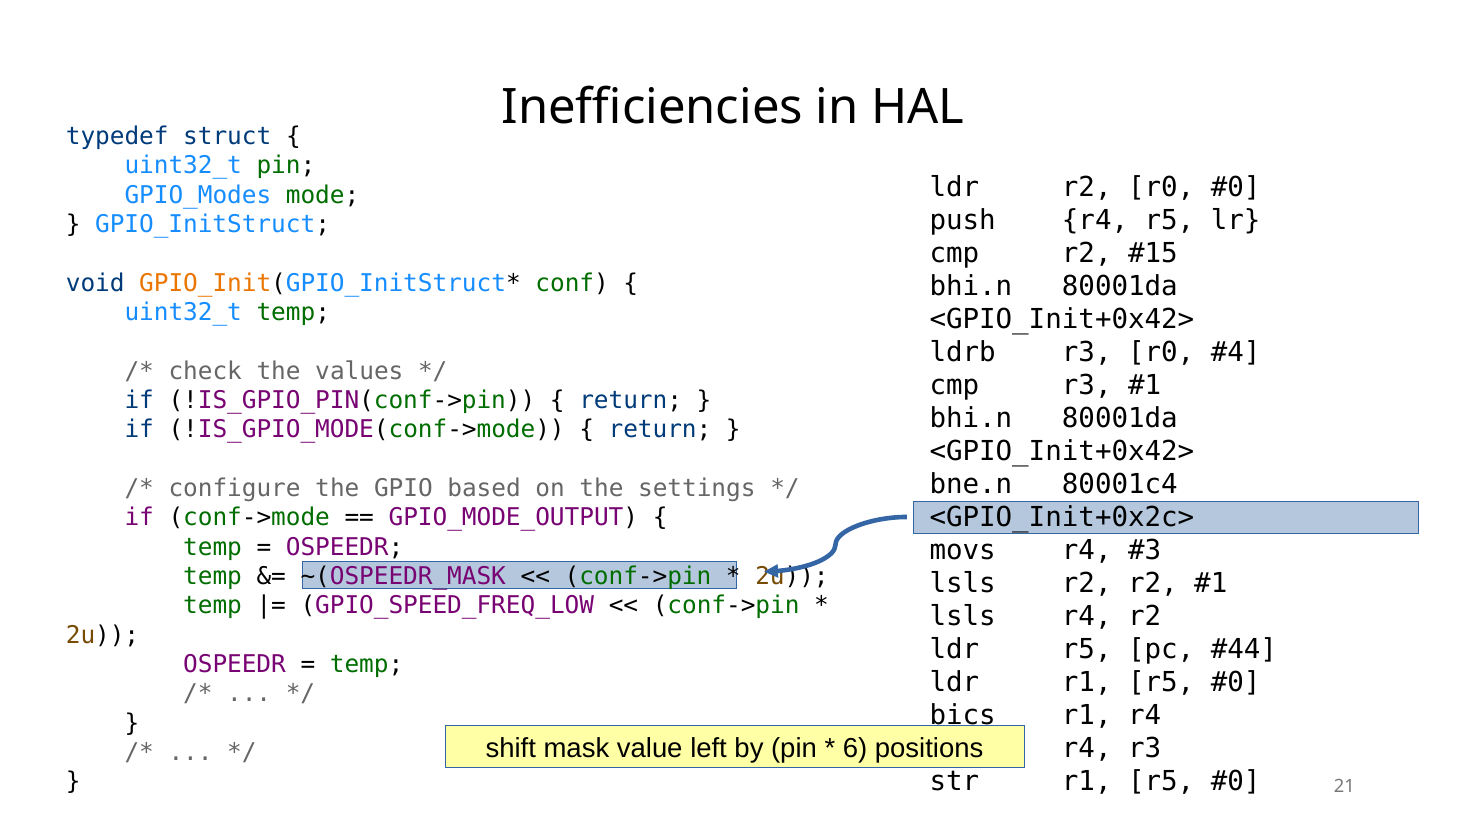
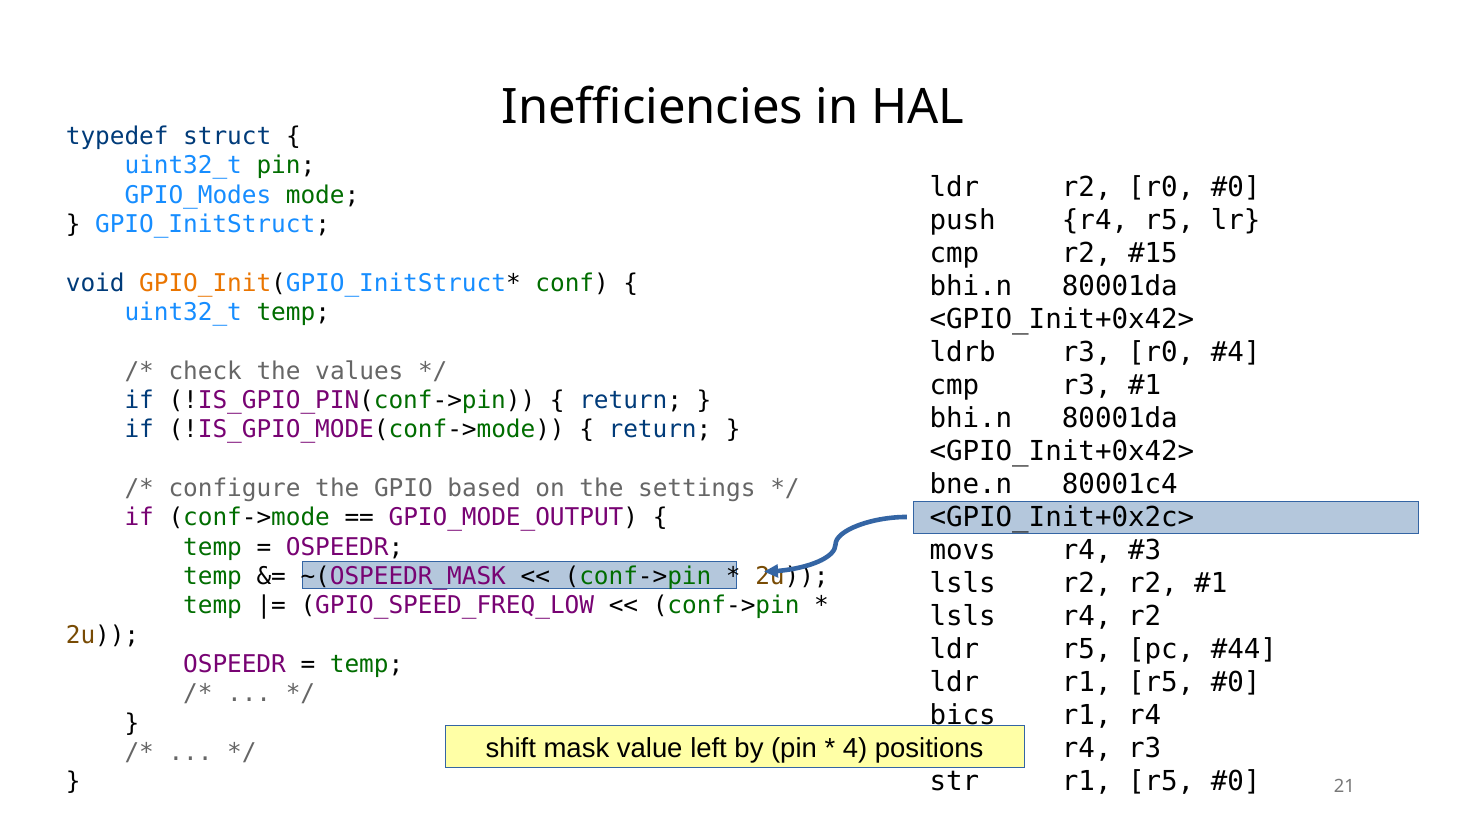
6: 6 -> 4 (855, 749)
